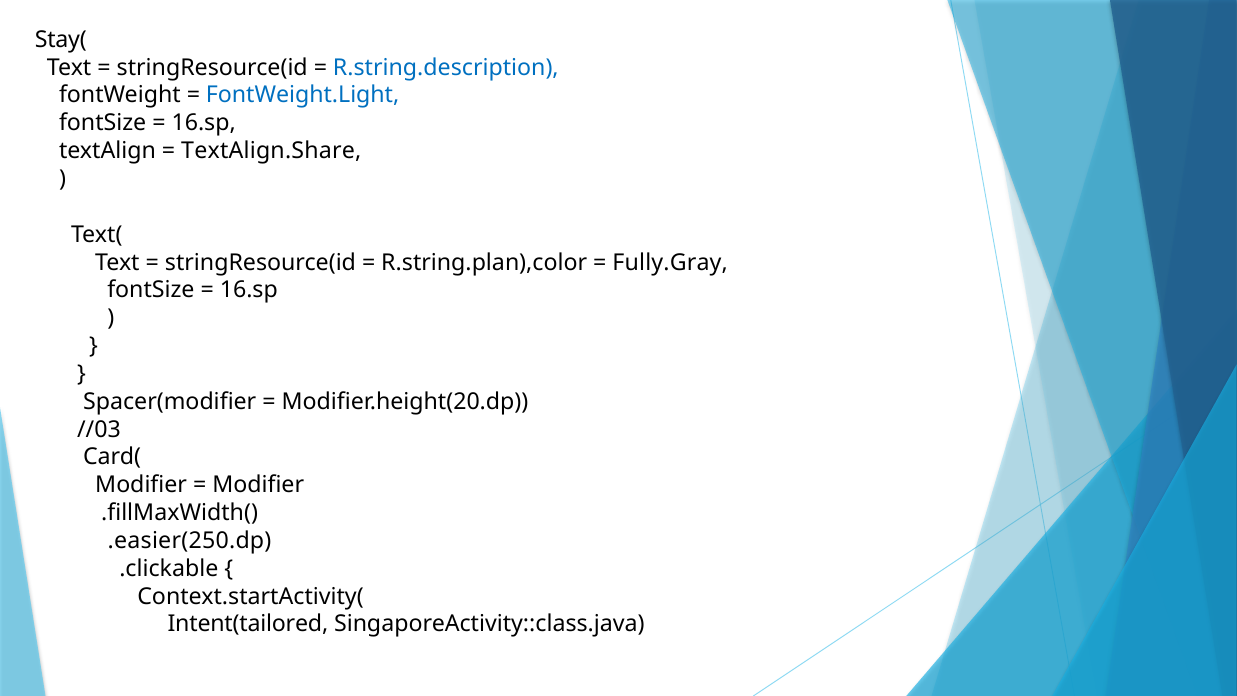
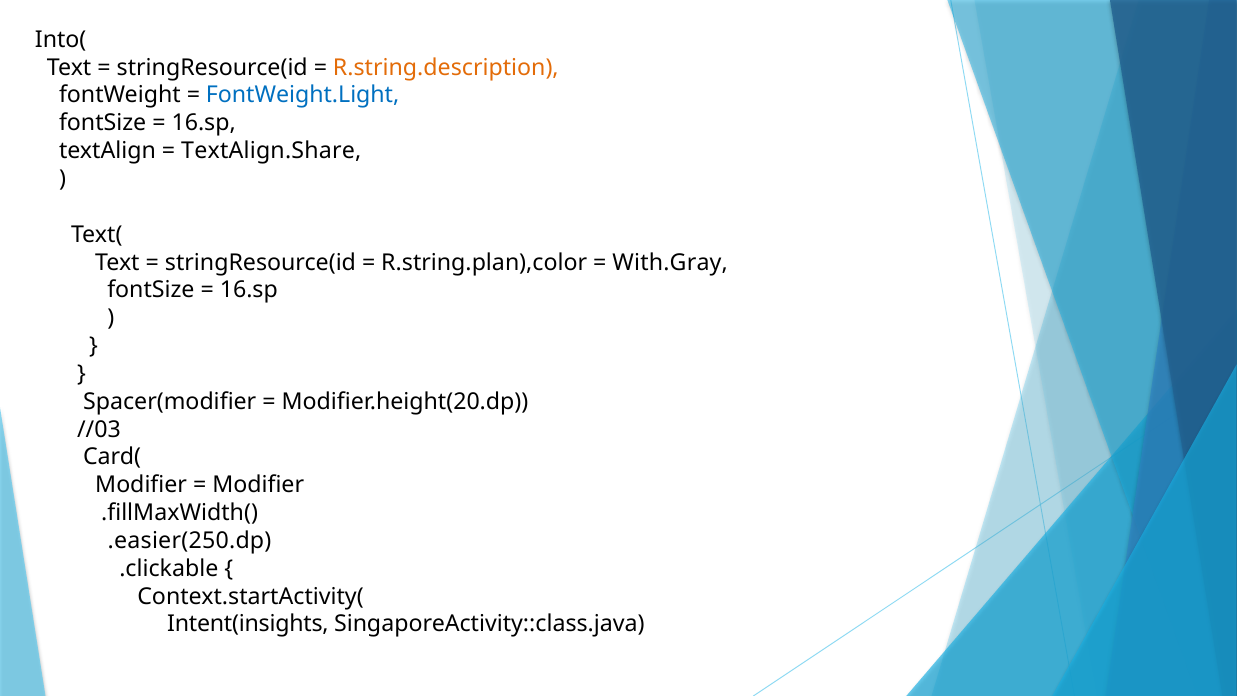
Stay(: Stay( -> Into( (61, 40)
R.string.description colour: blue -> orange (446, 67)
Fully.Gray: Fully.Gray -> With.Gray (670, 262)
Intent(tailored: Intent(tailored -> Intent(insights (248, 624)
